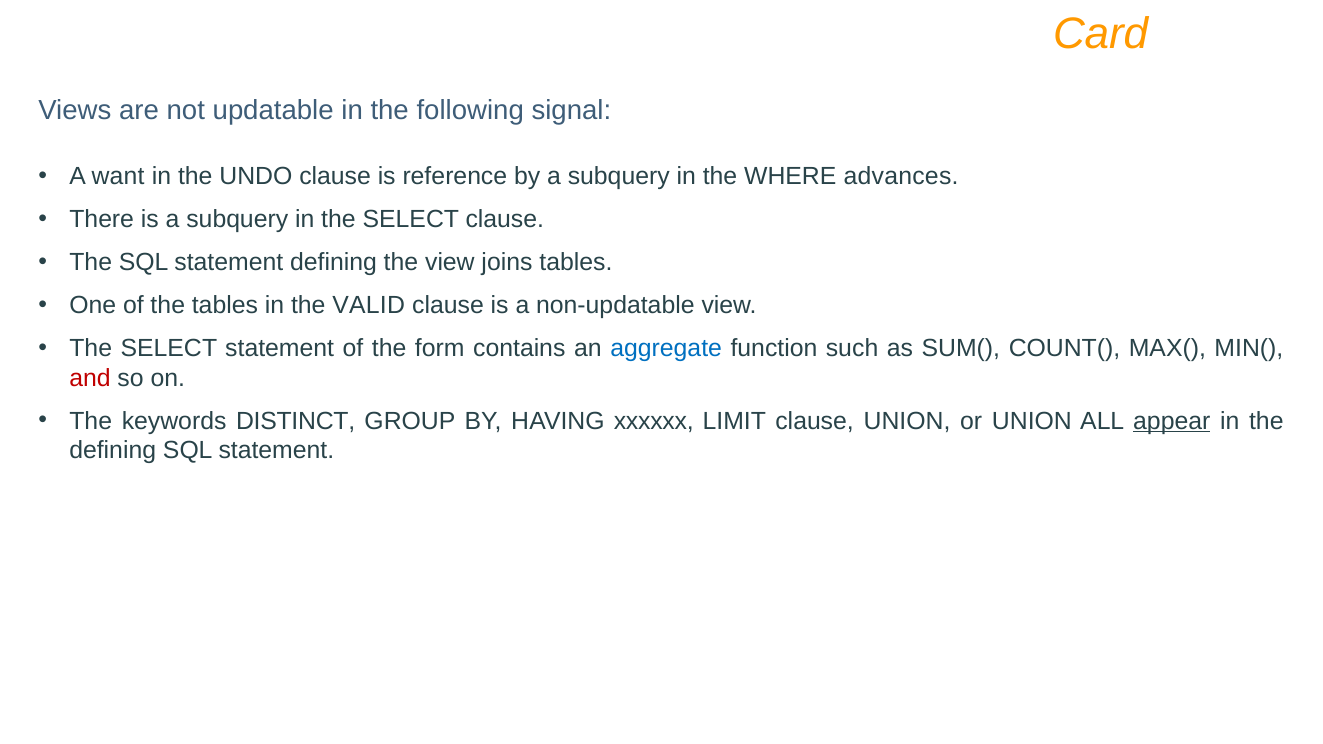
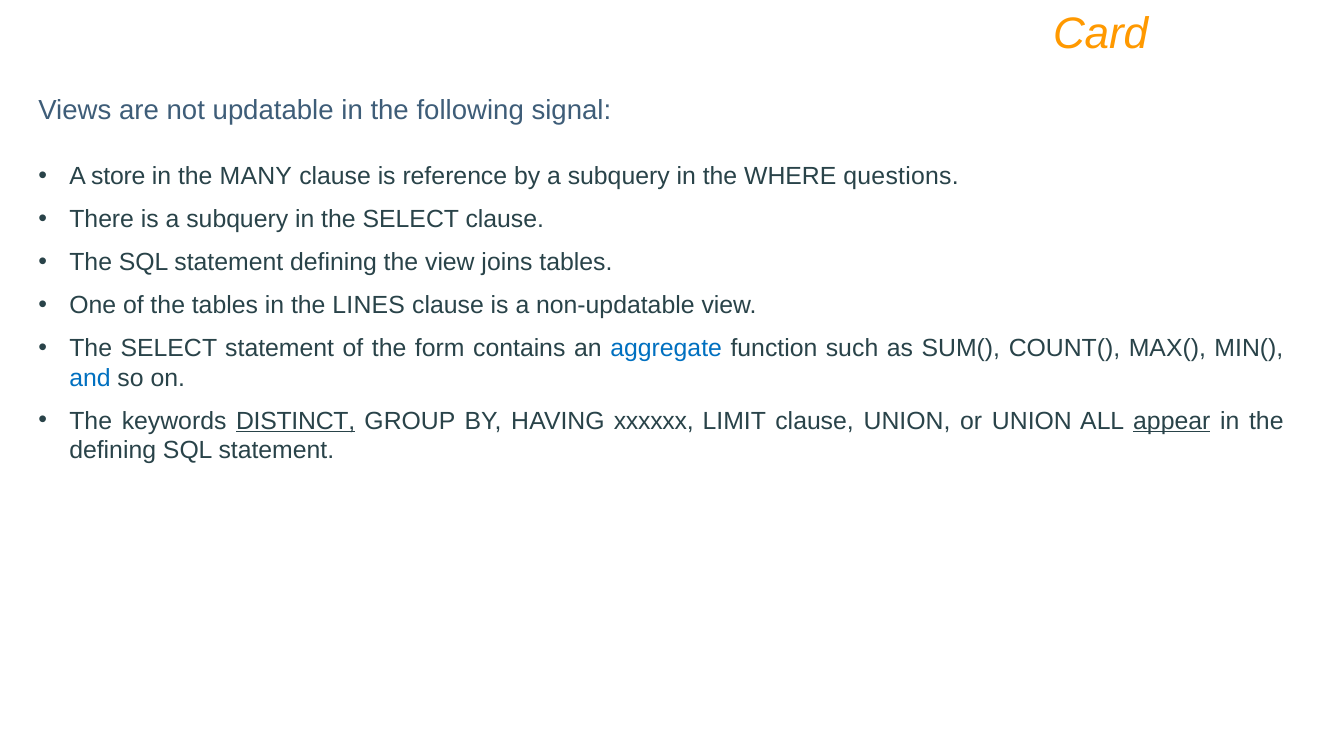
want: want -> store (118, 176)
UNDO: UNDO -> MANY (256, 176)
advances: advances -> questions (901, 176)
VALID: VALID -> LINES (369, 305)
and colour: red -> blue (90, 378)
DISTINCT underline: none -> present (296, 421)
